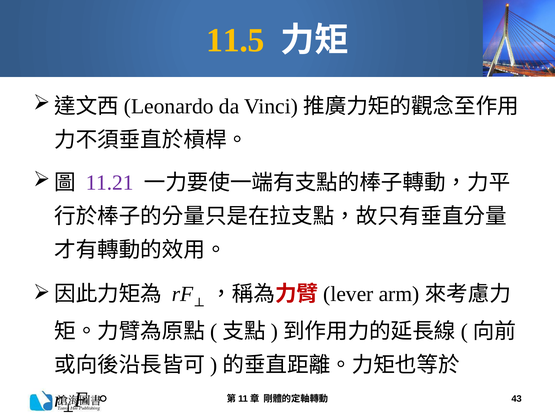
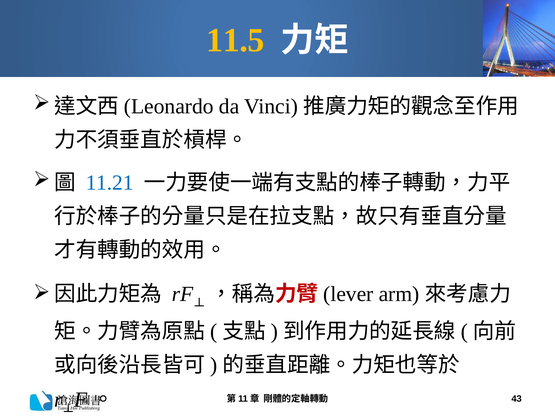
11.21 colour: purple -> blue (110, 183)
